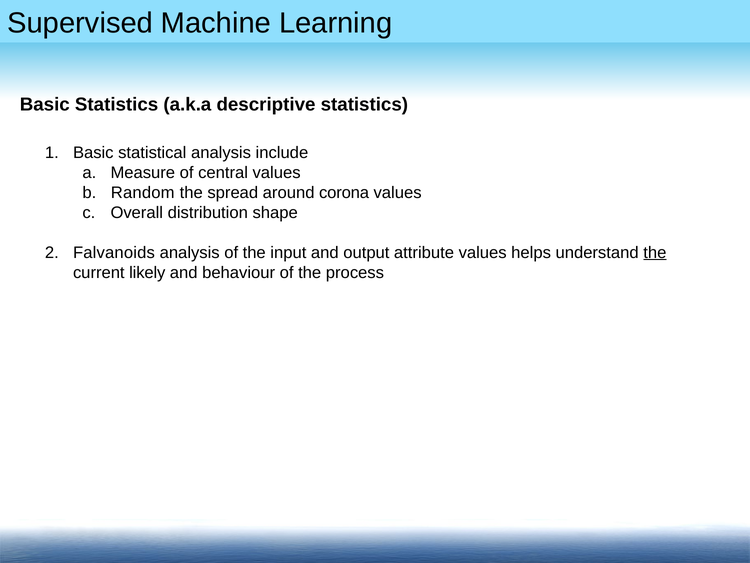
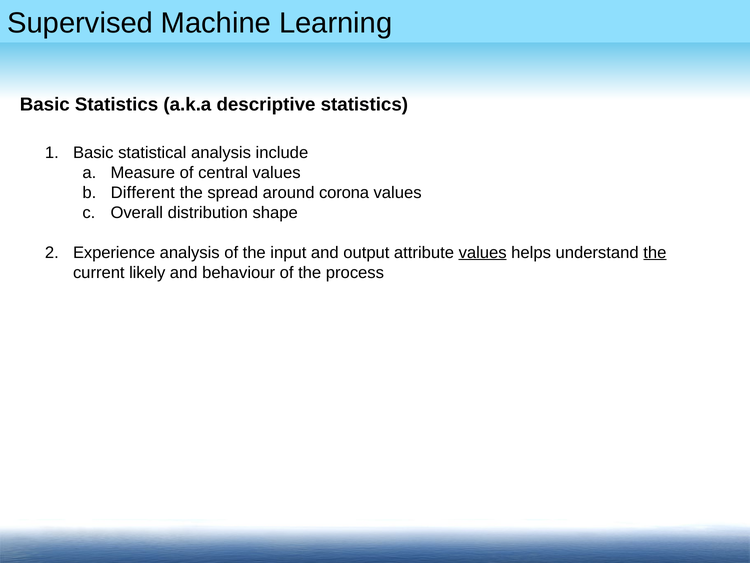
Random: Random -> Different (143, 192)
Falvanoids: Falvanoids -> Experience (114, 252)
values underline: none -> present (483, 252)
